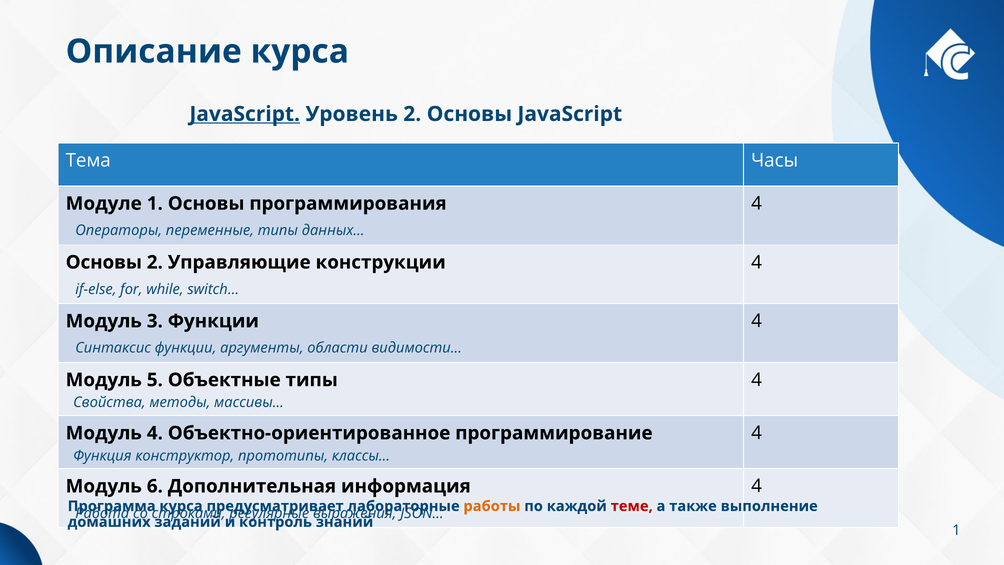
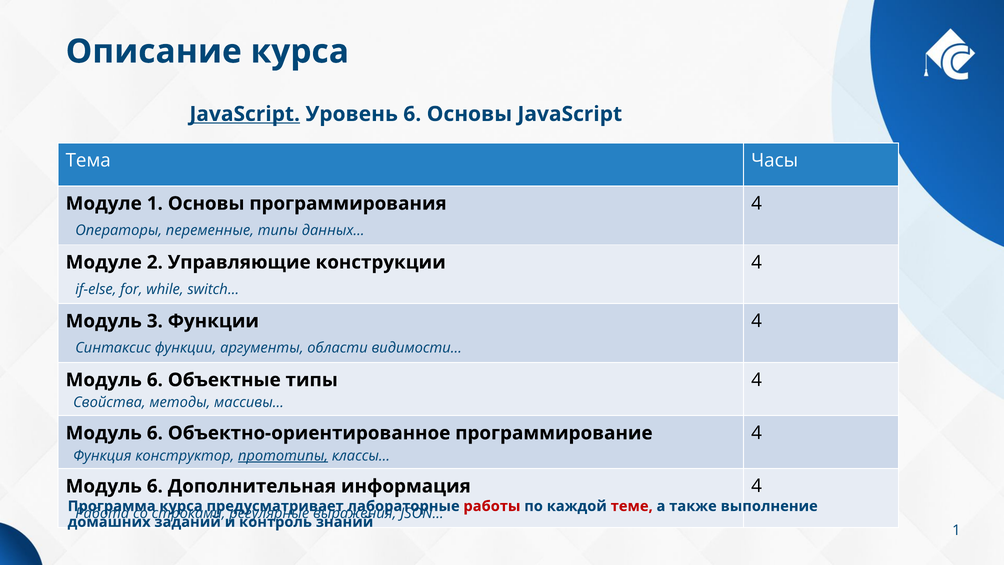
Уровень 2: 2 -> 6 (412, 114)
Основы: Основы -> Модуле (104, 262)
5: 5 -> 6 (155, 380)
4: 4 -> 6 (155, 433)
прототипы underline: none -> present (283, 456)
работы colour: orange -> red (492, 506)
